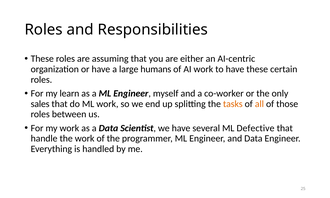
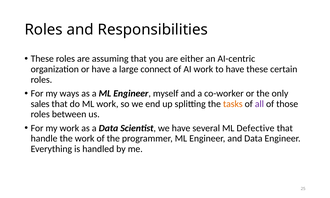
humans: humans -> connect (156, 69)
learn: learn -> ways (69, 93)
all colour: orange -> purple (259, 104)
